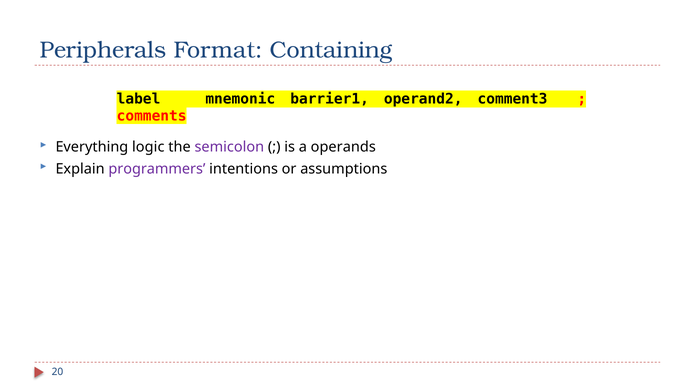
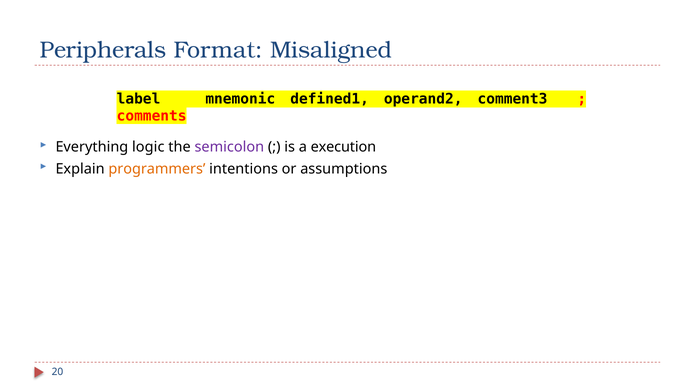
Containing: Containing -> Misaligned (331, 50)
barrier1: barrier1 -> defined1 (330, 99)
operands: operands -> execution (343, 147)
programmers colour: purple -> orange (157, 169)
